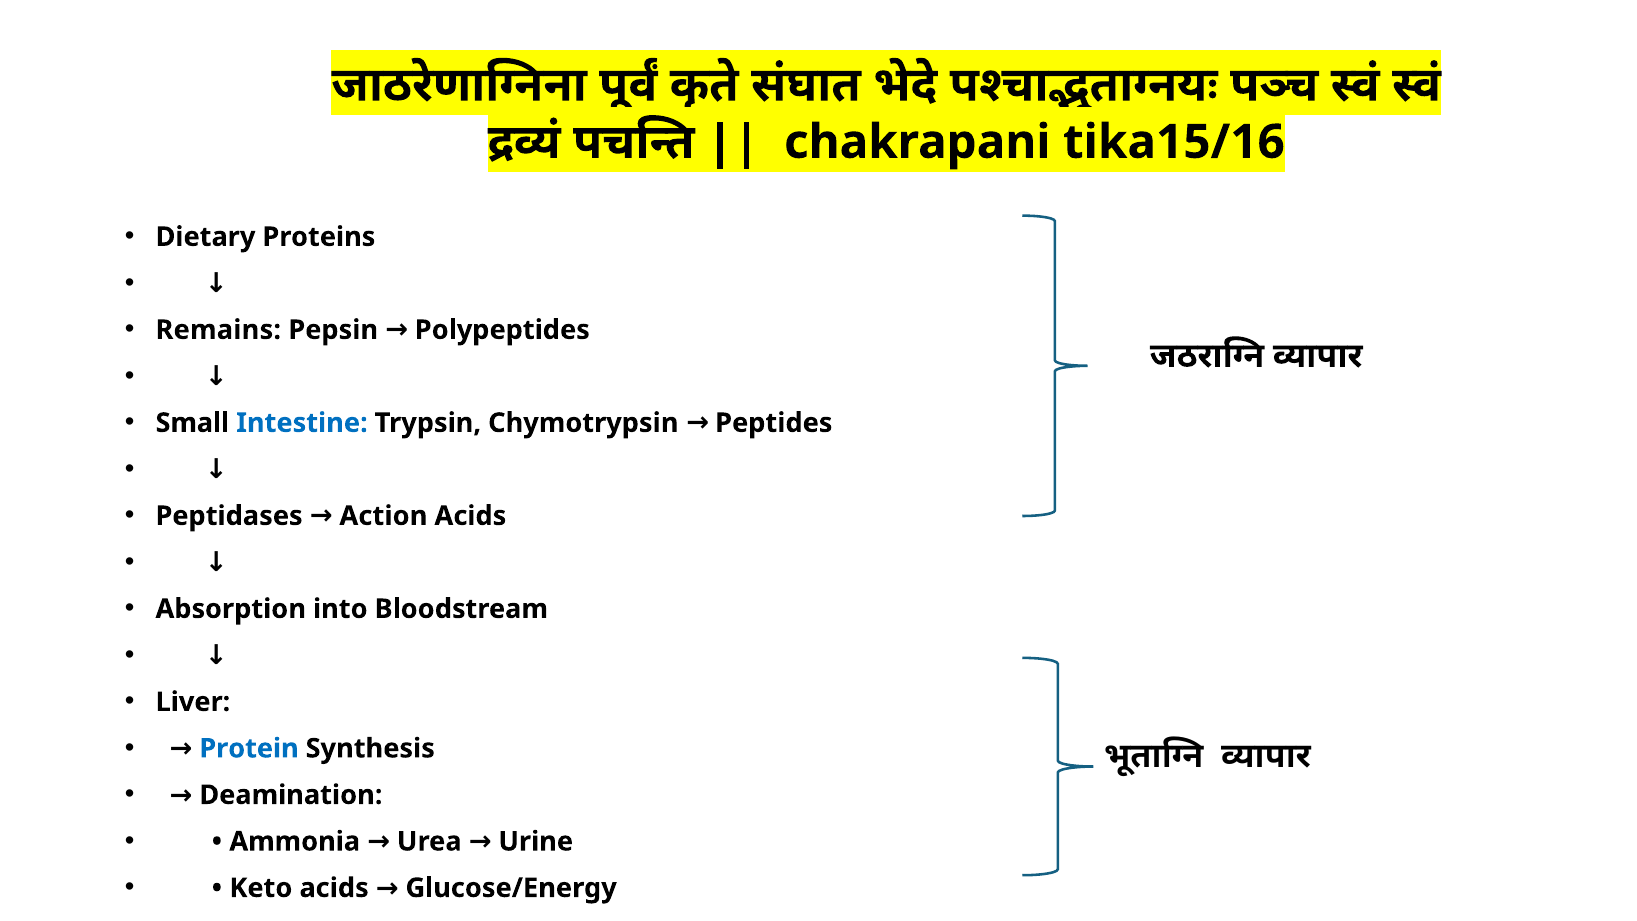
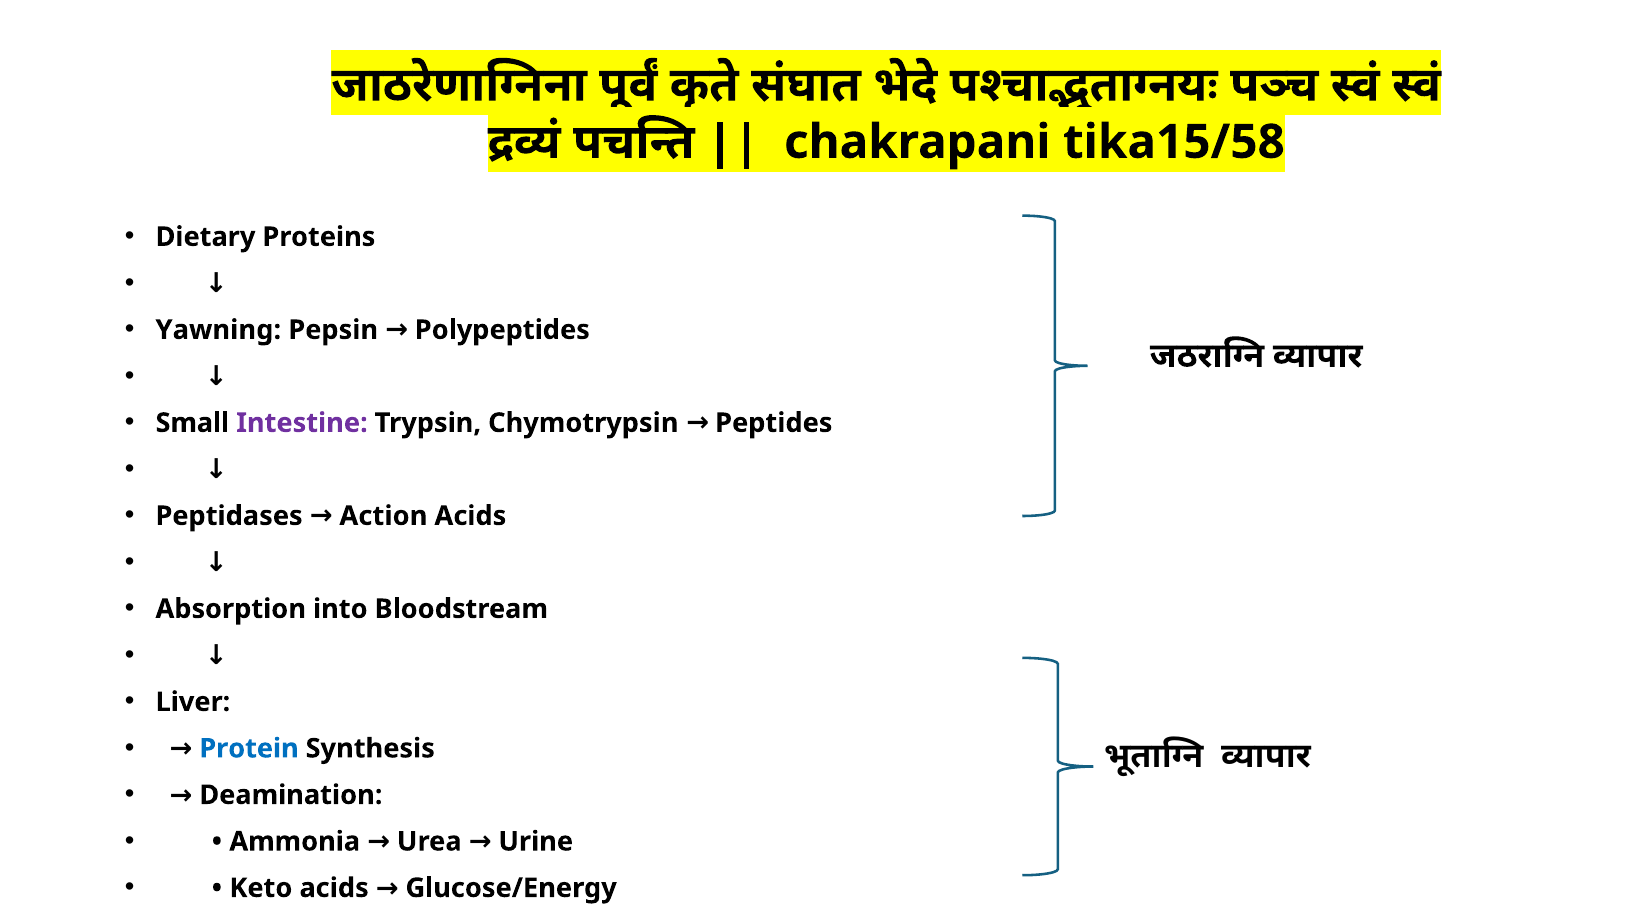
tika15/16: tika15/16 -> tika15/58 (1174, 142)
Remains: Remains -> Yawning (218, 330)
Intestine colour: blue -> purple (302, 423)
